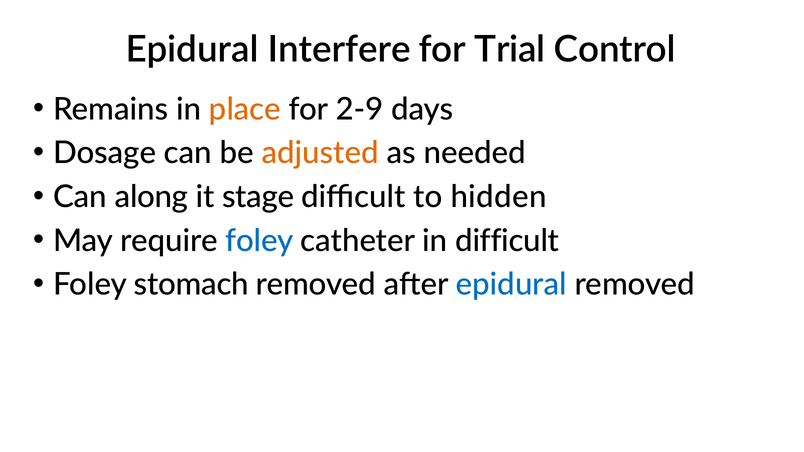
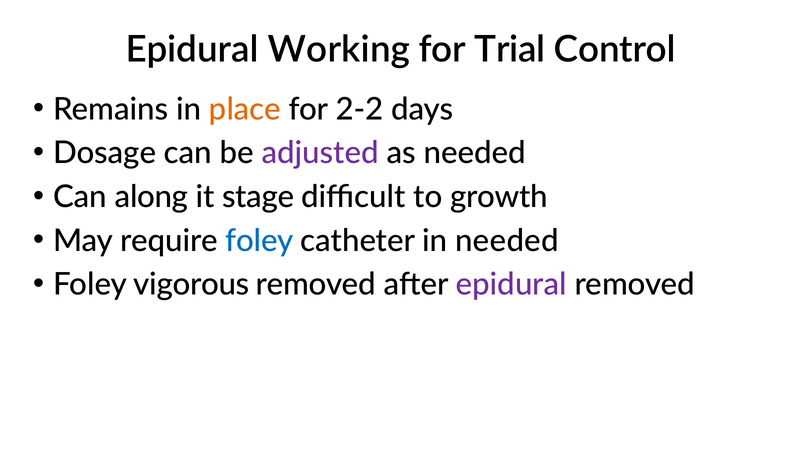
Interfere: Interfere -> Working (339, 50)
2-9: 2-9 -> 2-2 (359, 109)
adjusted colour: orange -> purple (320, 153)
hidden: hidden -> growth (499, 197)
in difficult: difficult -> needed (507, 241)
stomach: stomach -> vigorous (191, 285)
epidural colour: blue -> purple (511, 285)
